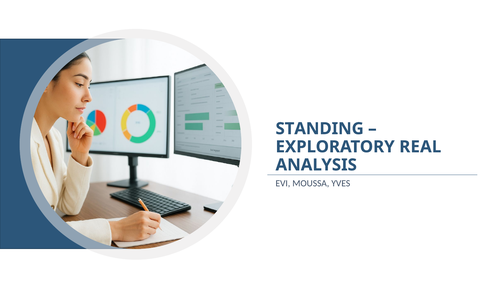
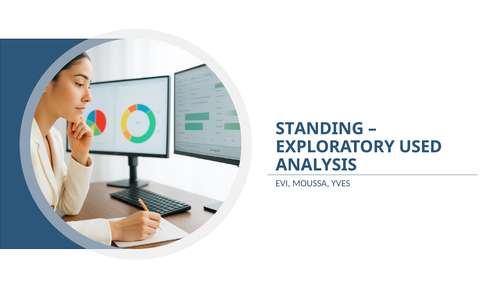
REAL: REAL -> USED (420, 147)
